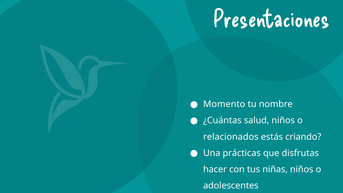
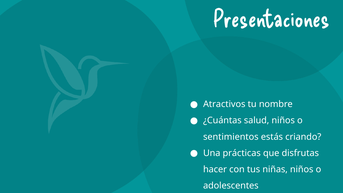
Momento: Momento -> Atractivos (224, 104)
relacionados: relacionados -> sentimientos (231, 137)
